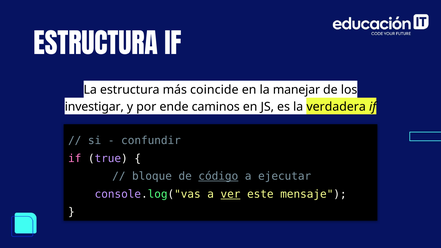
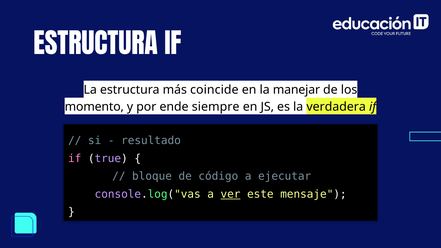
investigar: investigar -> momento (94, 107)
caminos: caminos -> siempre (216, 107)
confundir: confundir -> resultado (151, 141)
código underline: present -> none (218, 176)
